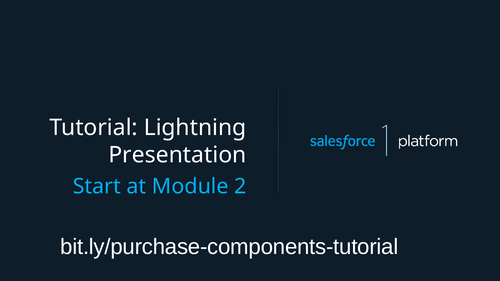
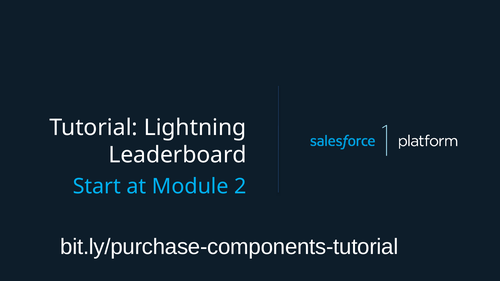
Presentation: Presentation -> Leaderboard (177, 155)
